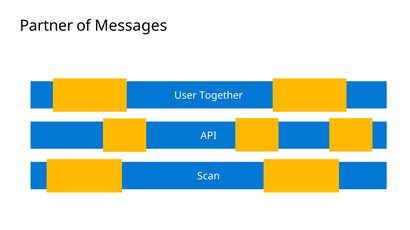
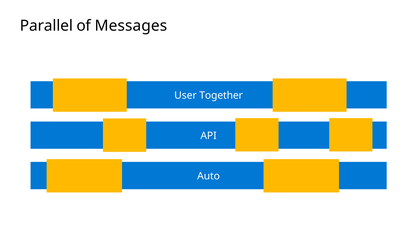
Partner: Partner -> Parallel (46, 26)
Scan: Scan -> Auto (209, 177)
